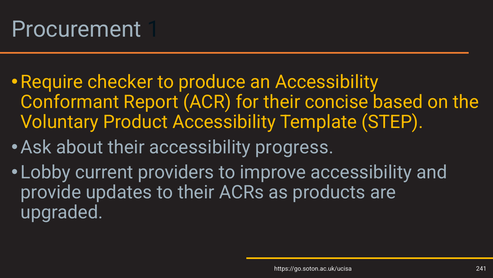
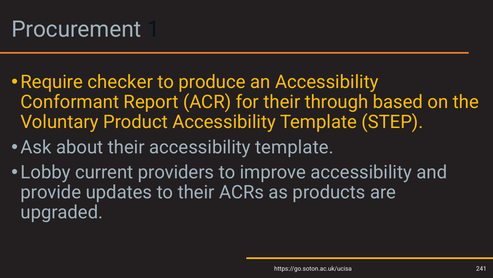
concise: concise -> through (337, 102)
their accessibility progress: progress -> template (294, 147)
